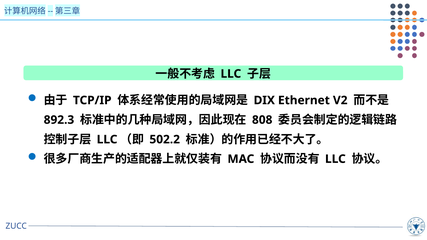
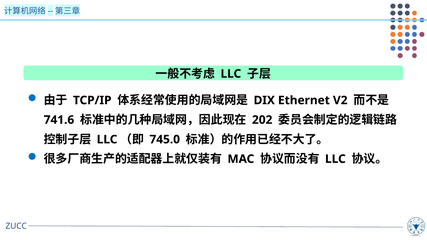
892.3: 892.3 -> 741.6 (59, 120)
808: 808 -> 202 (262, 120)
502.2: 502.2 -> 745.0 (165, 140)
